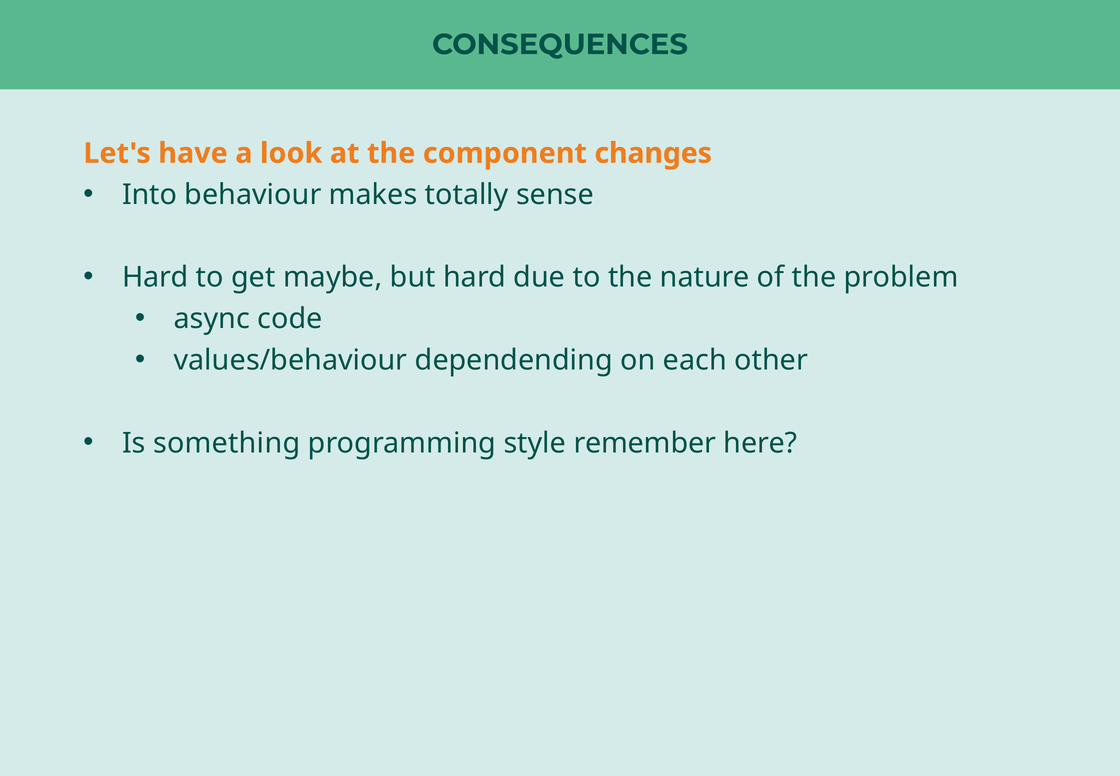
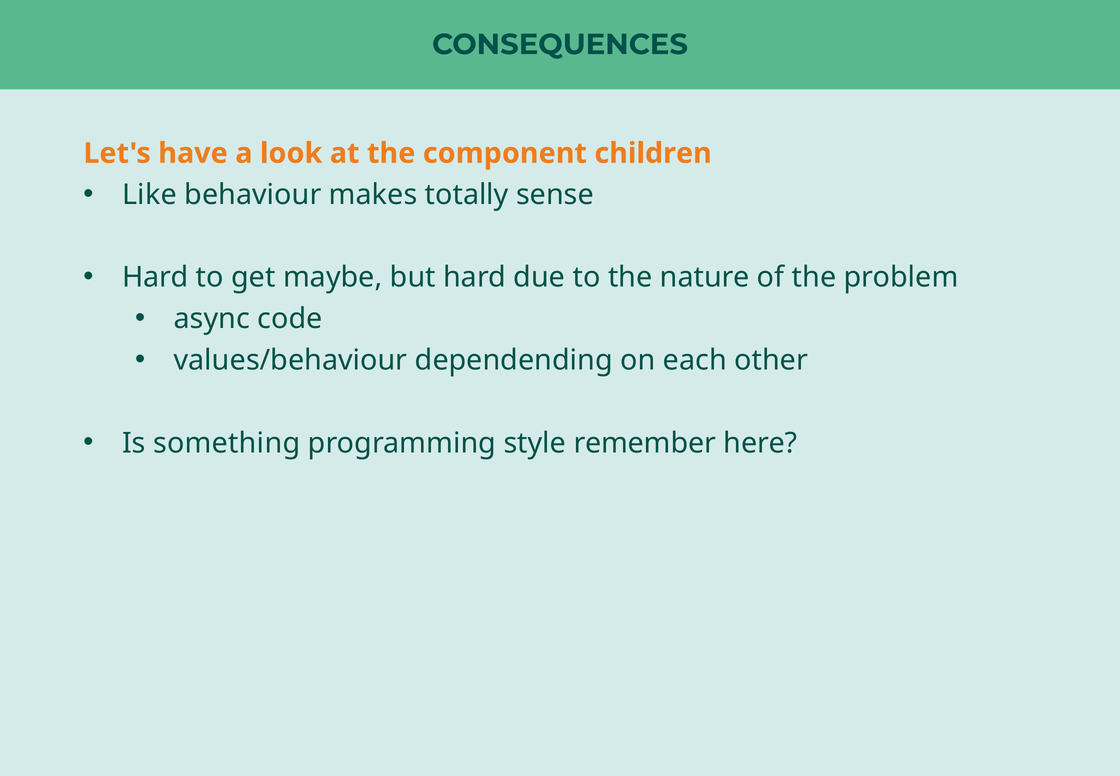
changes: changes -> children (653, 153)
Into: Into -> Like (149, 195)
